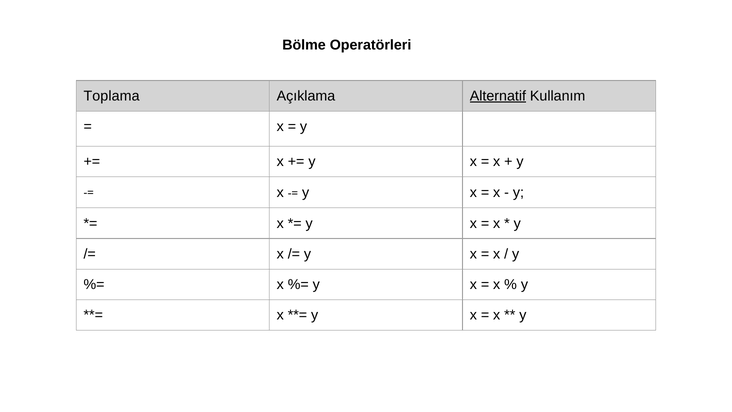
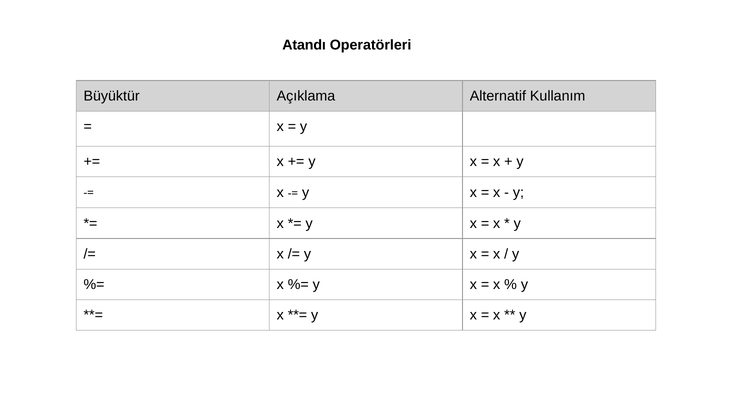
Bölme: Bölme -> Atandı (304, 45)
Toplama: Toplama -> Büyüktür (112, 96)
Alternatif underline: present -> none (498, 96)
